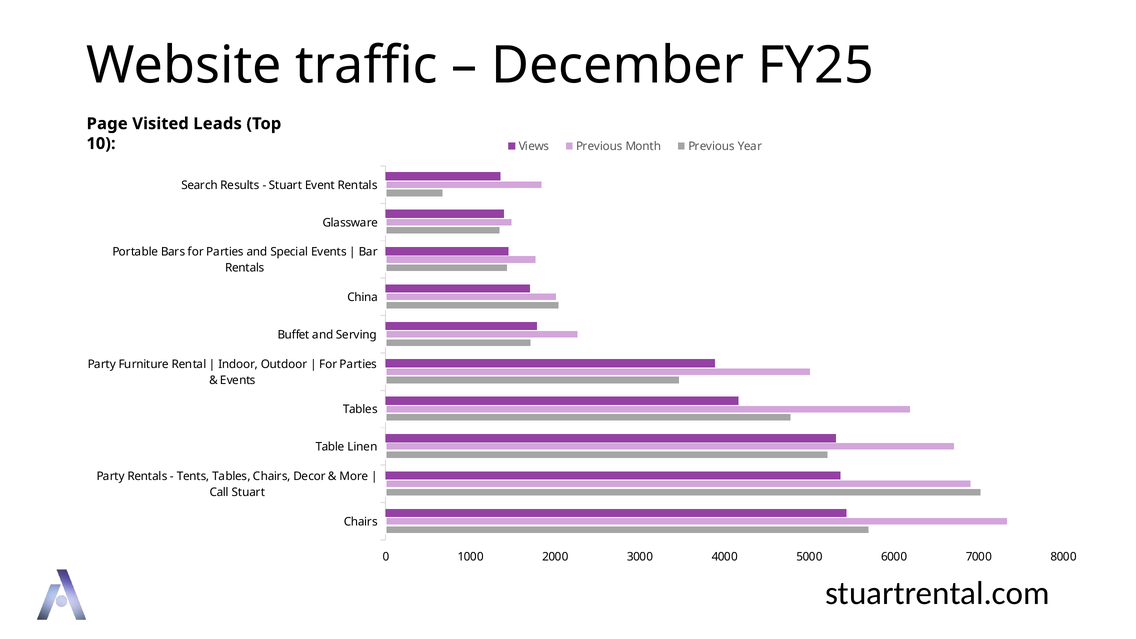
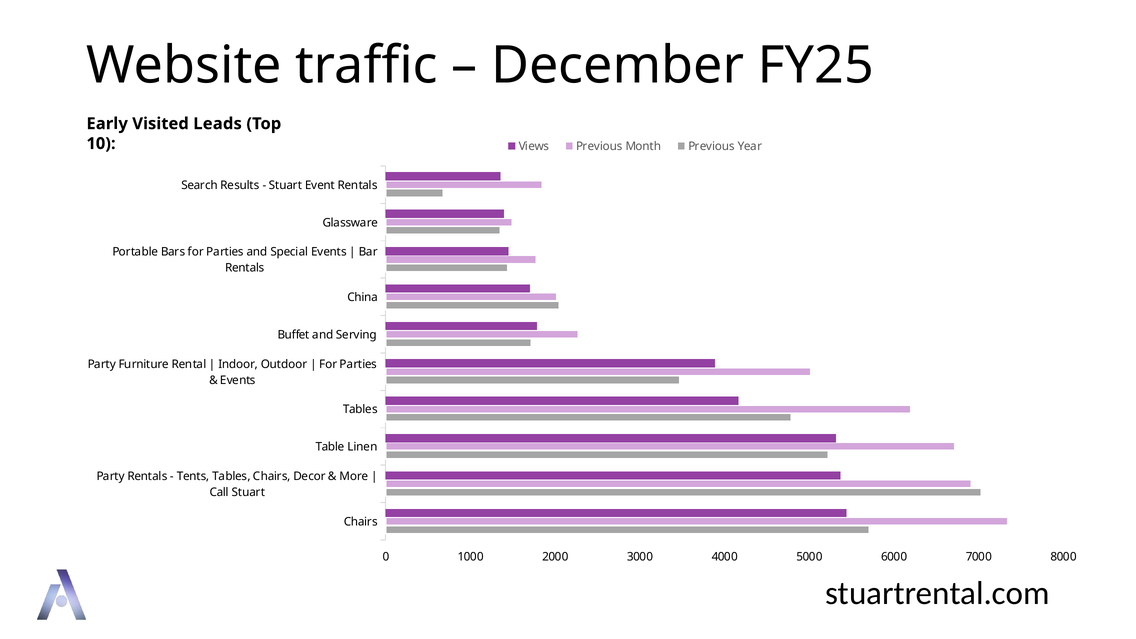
Page: Page -> Early (107, 124)
